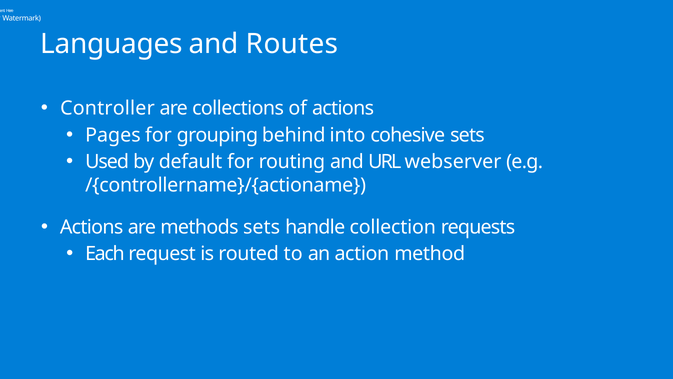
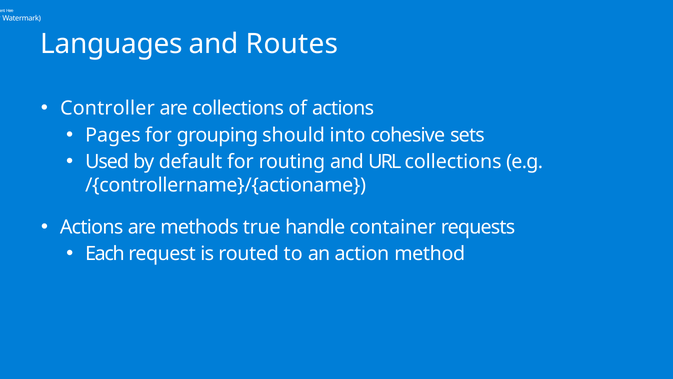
behind: behind -> should (294, 135)
URL webserver: webserver -> collections (453, 162)
methods sets: sets -> true (262, 227)
collection: collection -> container (393, 227)
